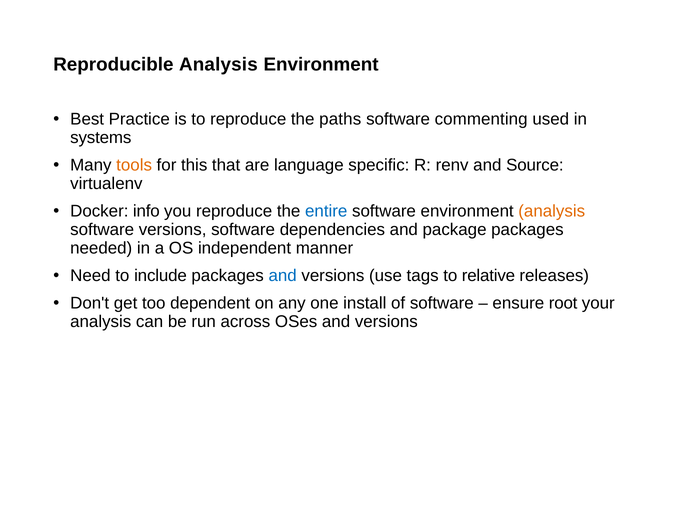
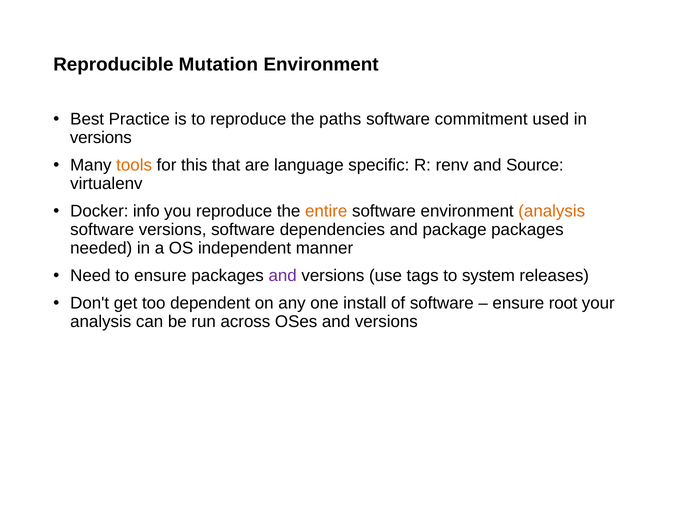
Reproducible Analysis: Analysis -> Mutation (218, 65)
commenting: commenting -> commitment (481, 119)
systems: systems -> versions (101, 138)
entire colour: blue -> orange (326, 211)
to include: include -> ensure (160, 276)
and colour: blue -> purple (283, 276)
relative: relative -> system (488, 276)
